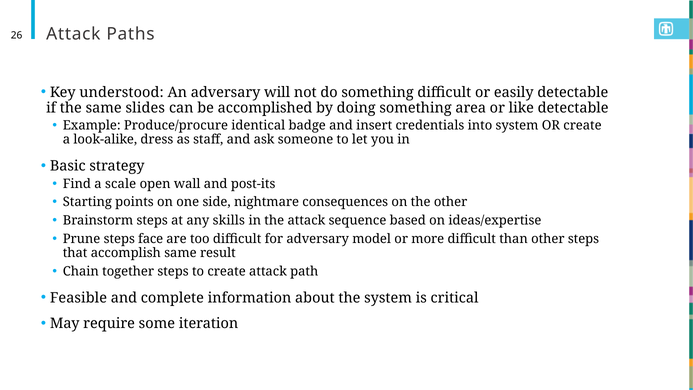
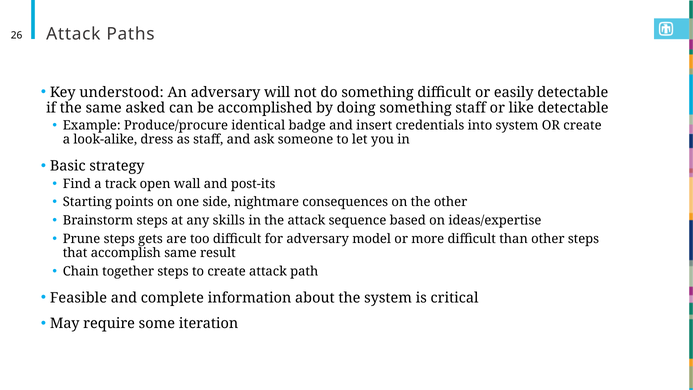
slides: slides -> asked (145, 108)
something area: area -> staff (471, 108)
scale: scale -> track (121, 184)
face: face -> gets (151, 239)
